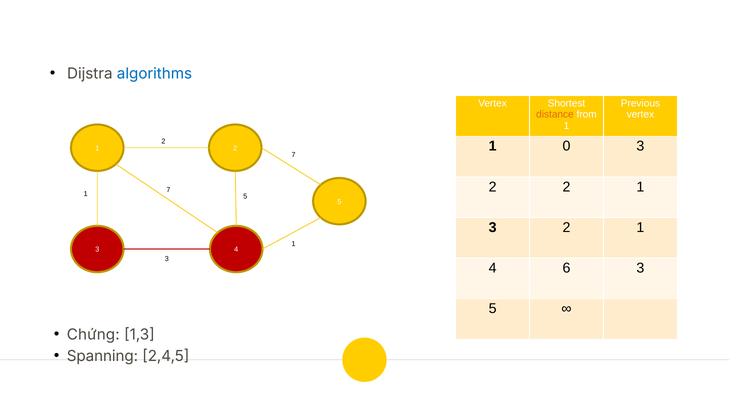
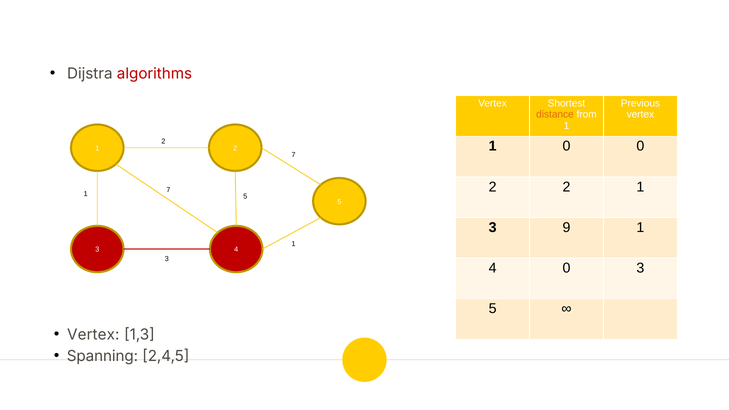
algorithms colour: blue -> red (154, 74)
0 3: 3 -> 0 (640, 146)
2: 2 -> 9 (566, 228)
4 6: 6 -> 0 (566, 268)
Chứng: Chứng -> Vertex (93, 335)
